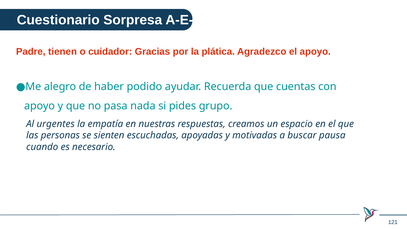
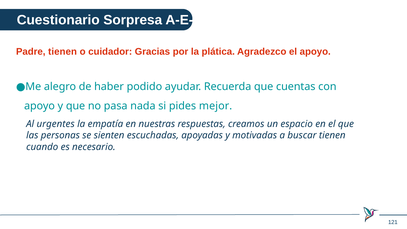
grupo: grupo -> mejor (216, 106)
buscar pausa: pausa -> tienen (332, 135)
